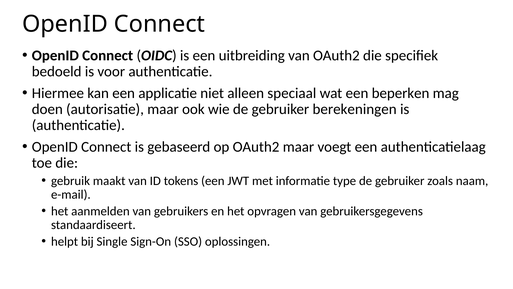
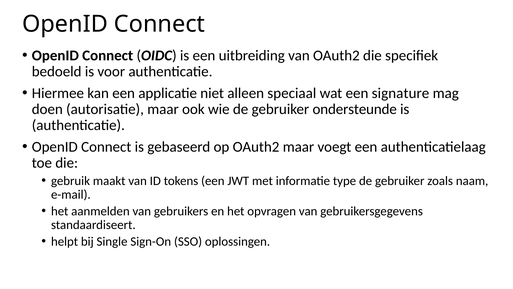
beperken: beperken -> signature (400, 93)
berekeningen: berekeningen -> ondersteunde (355, 109)
